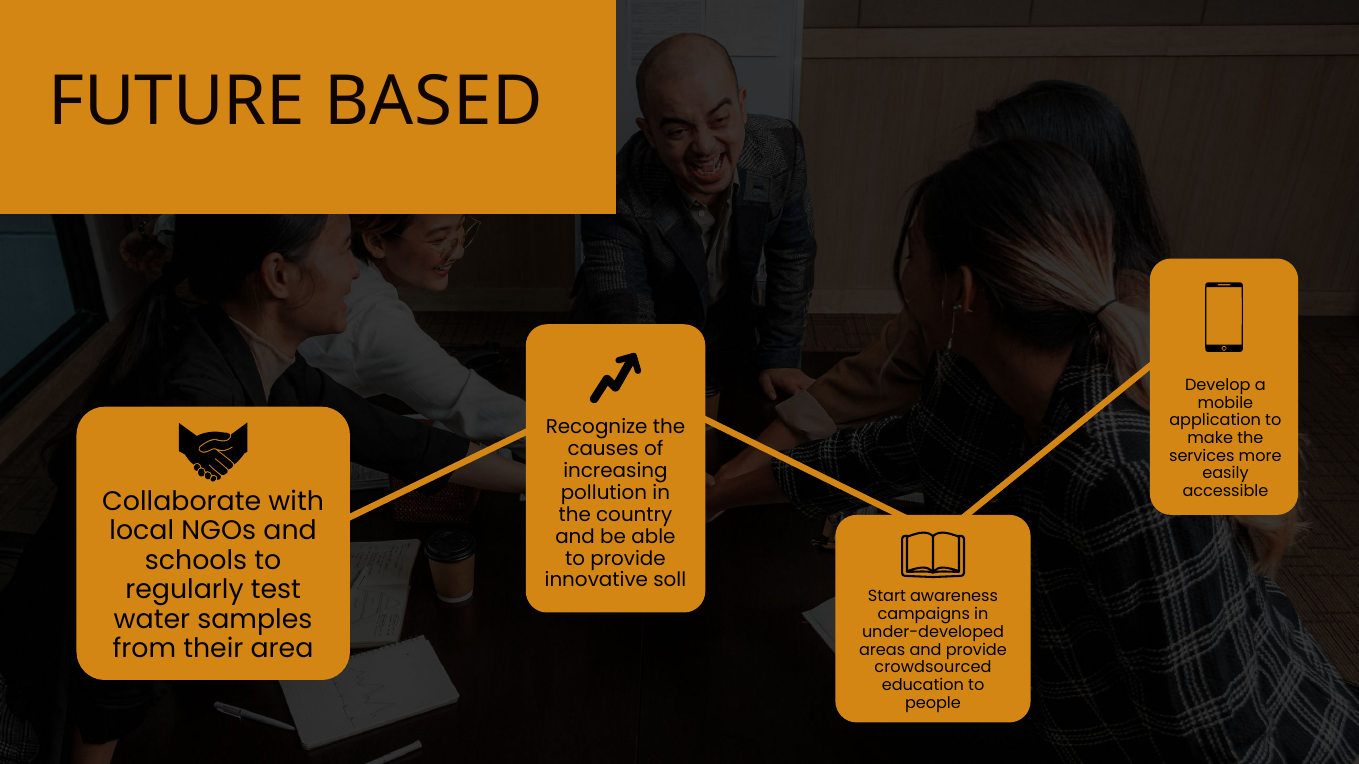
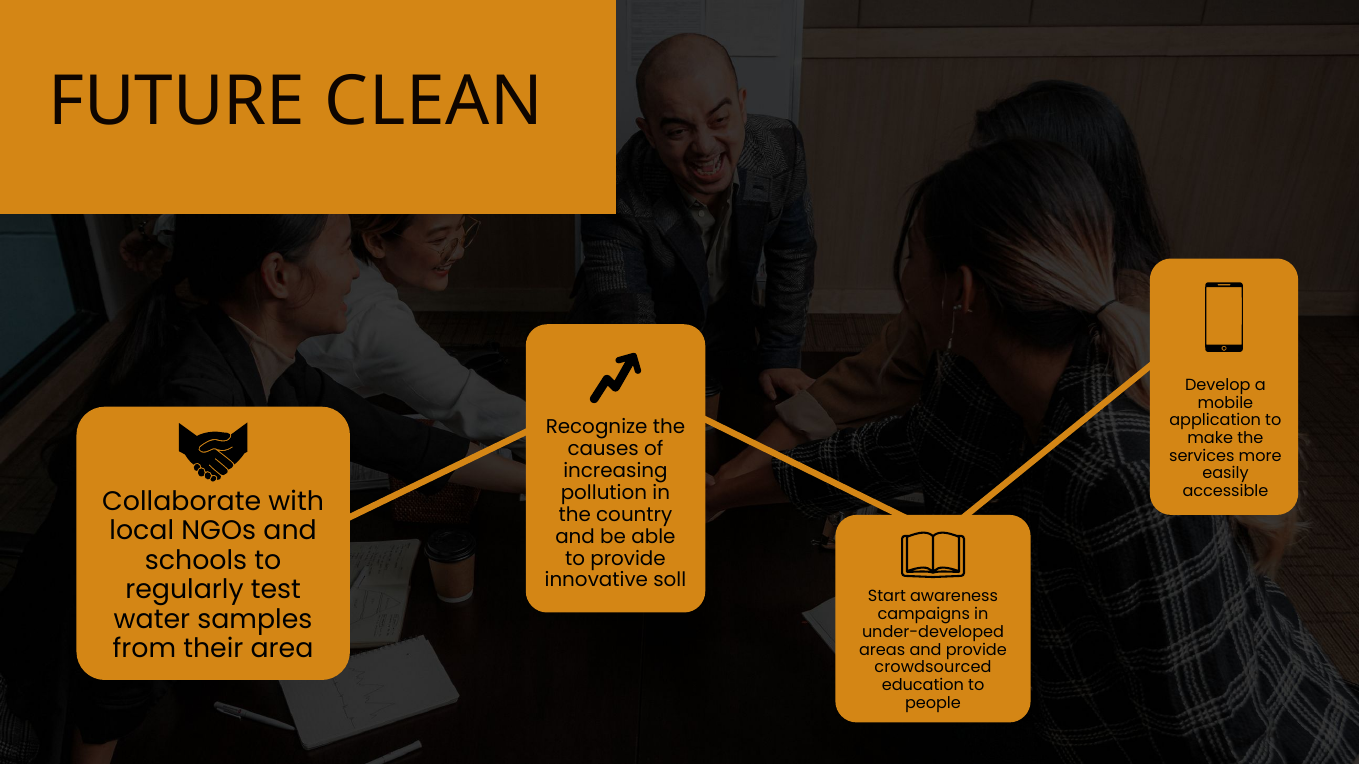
BASED: BASED -> CLEAN (434, 102)
